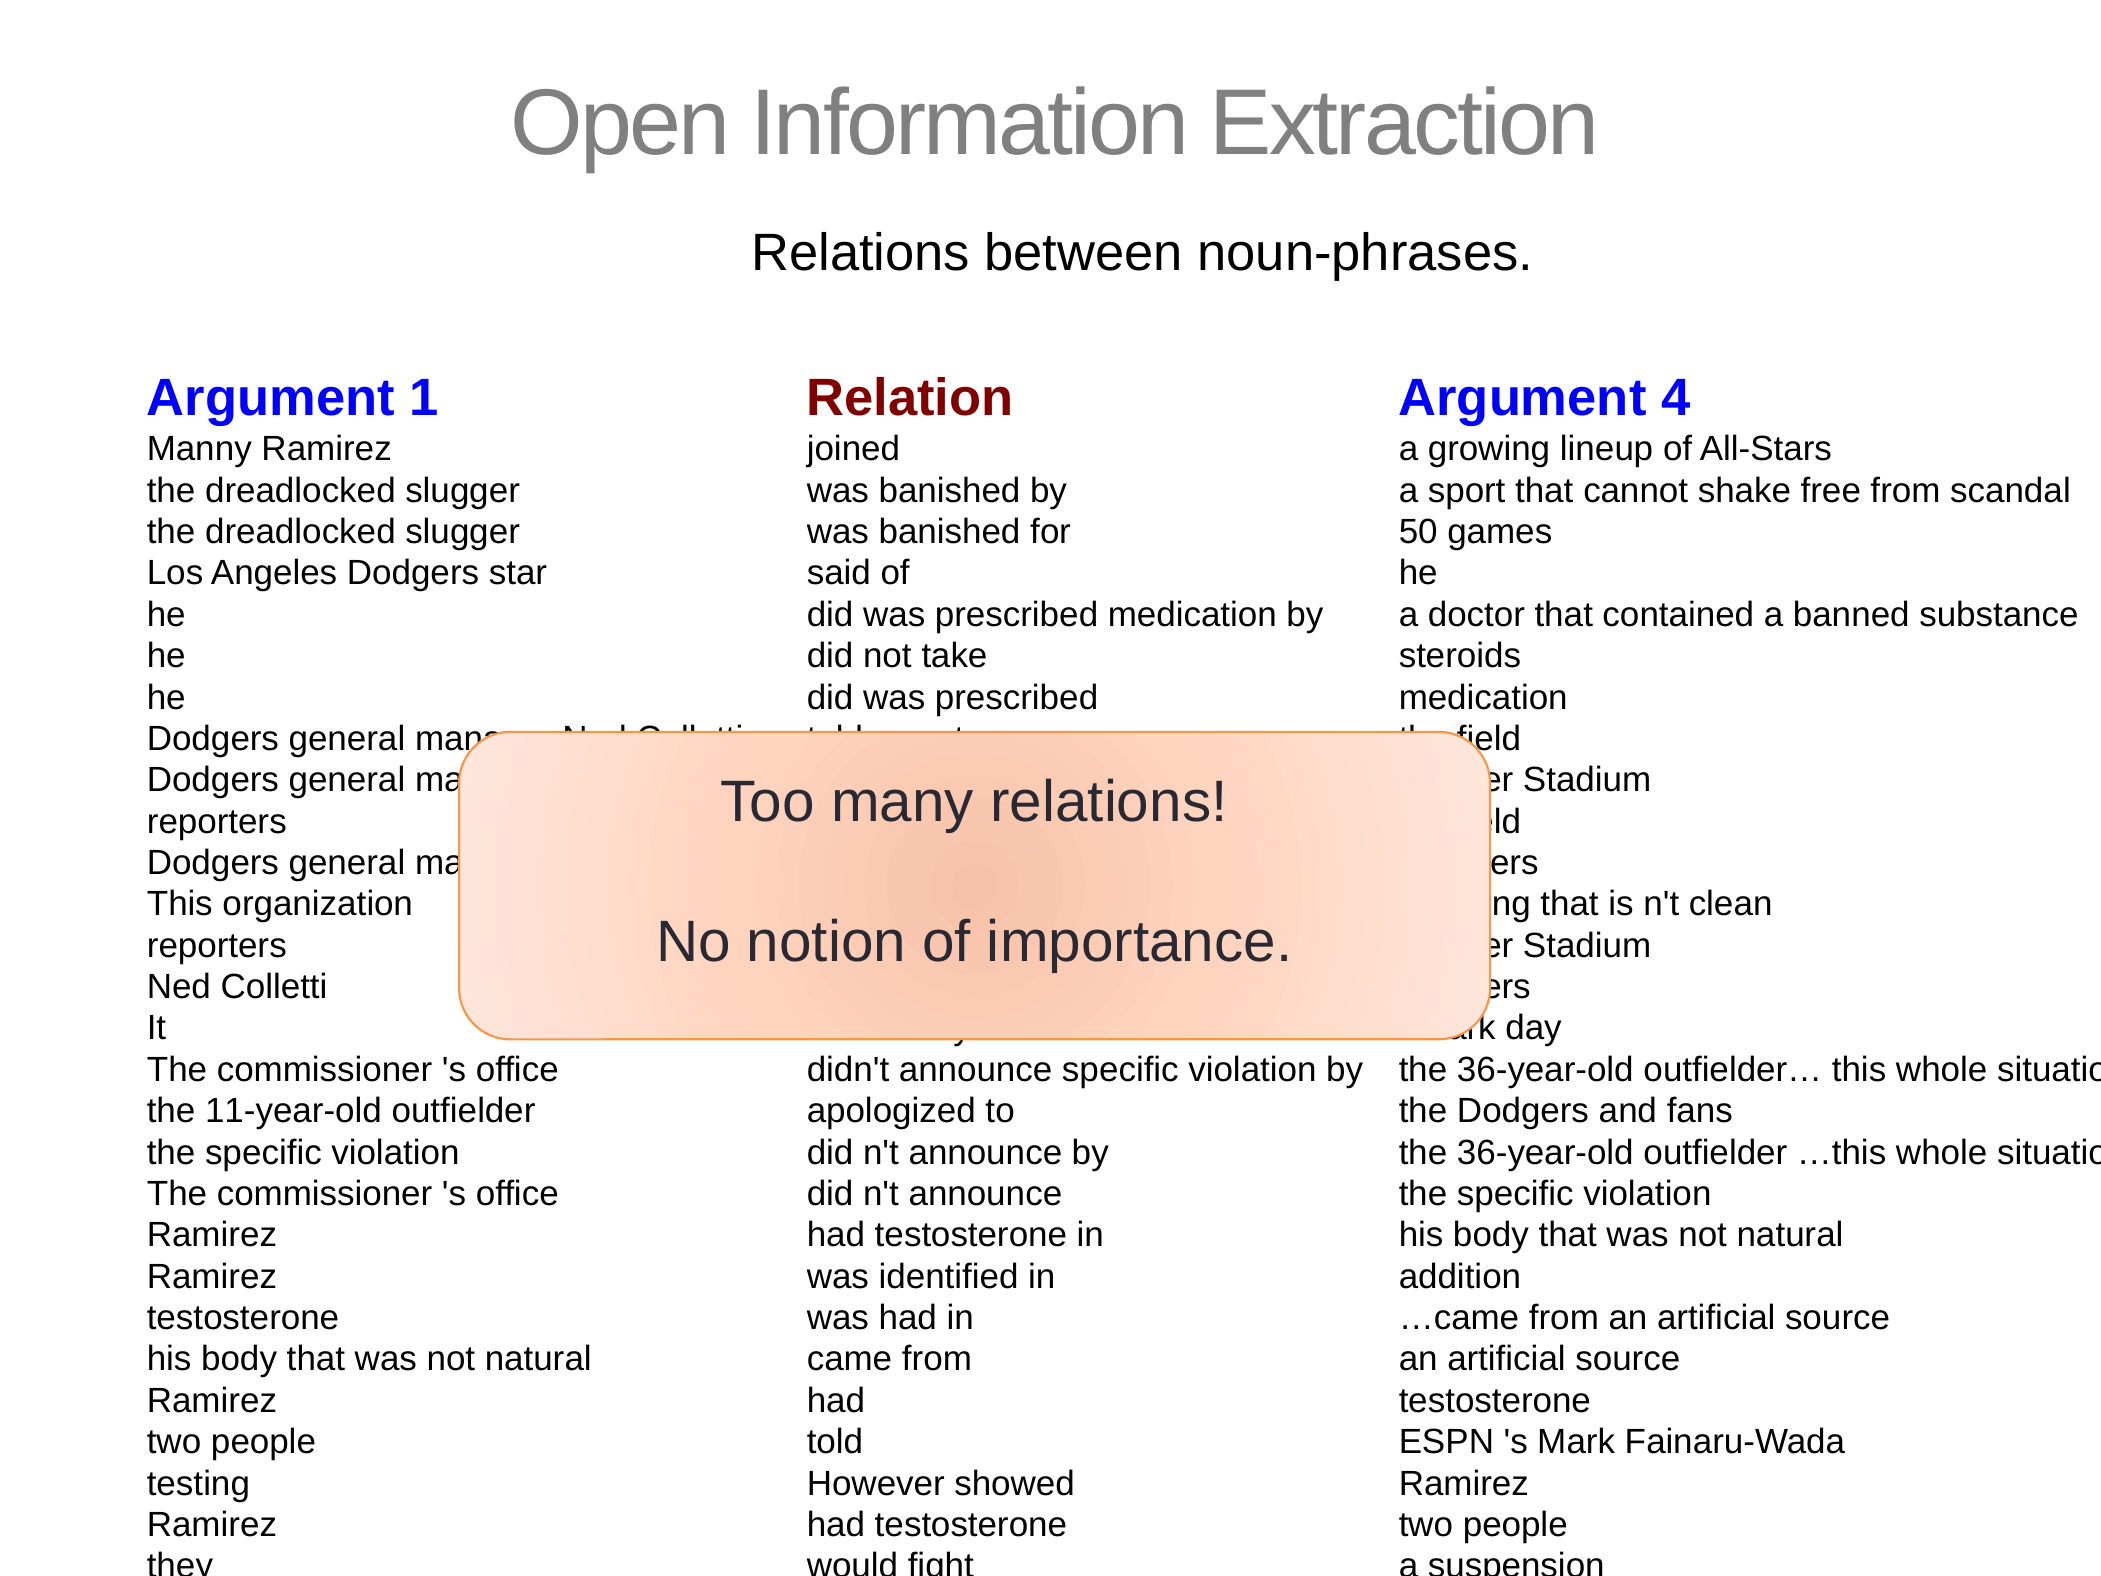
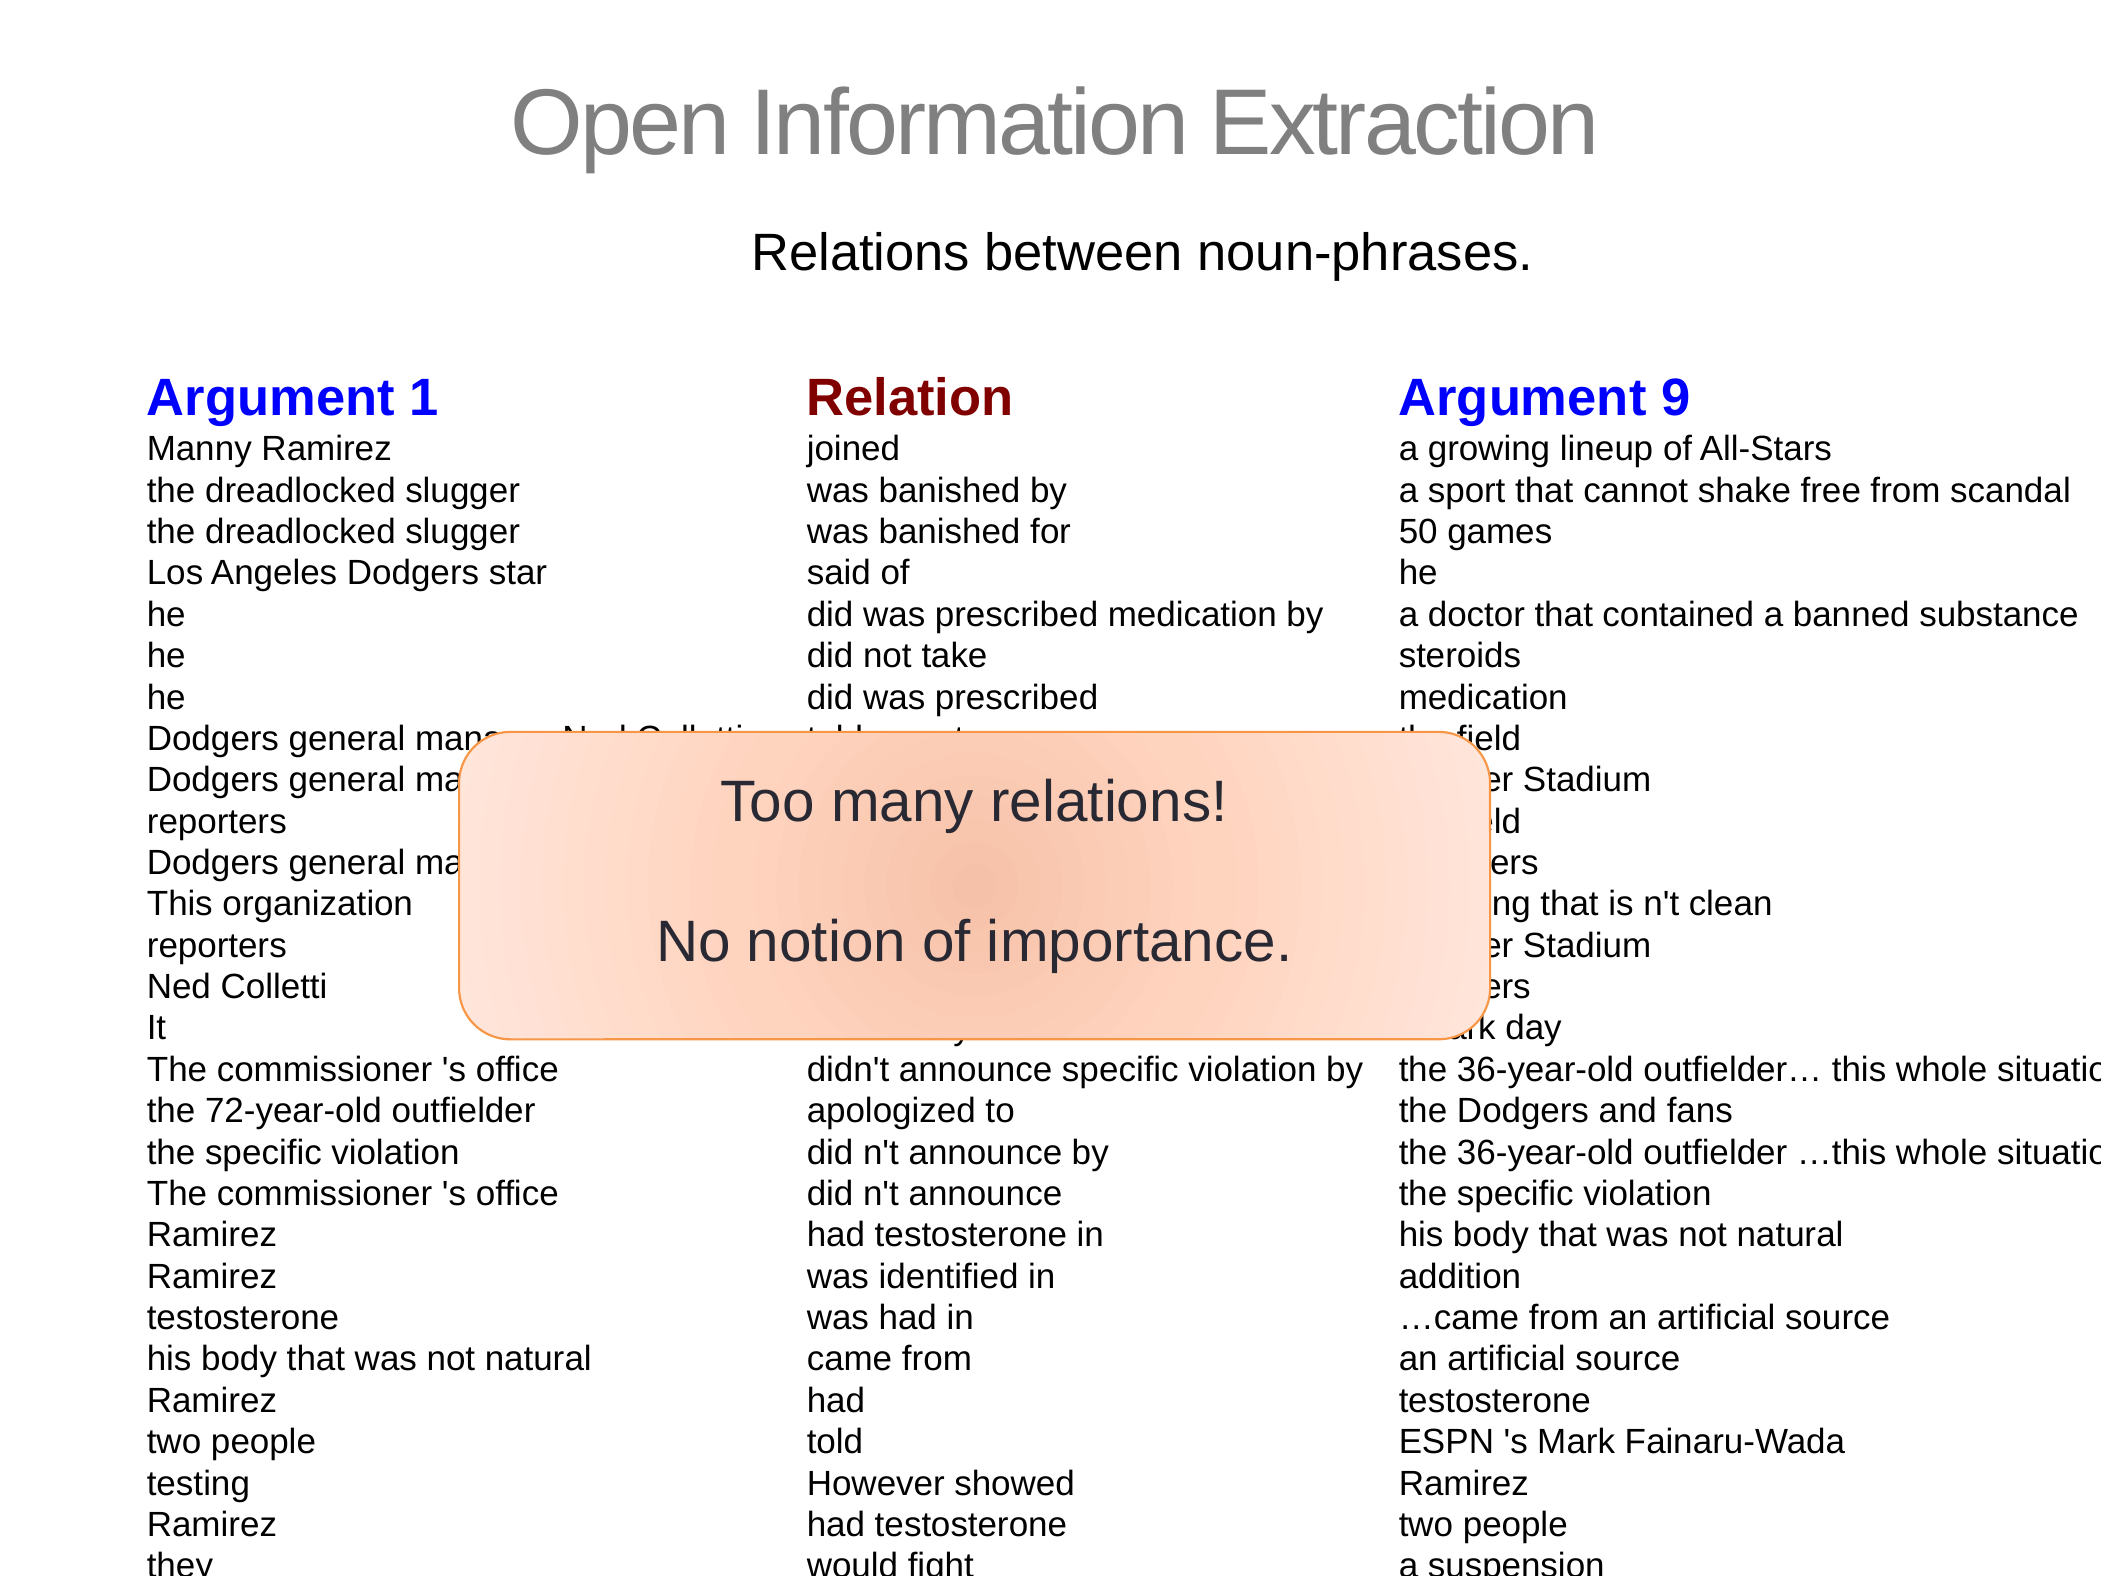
4: 4 -> 9 (1676, 398)
11-year-old: 11-year-old -> 72-year-old (293, 1111)
